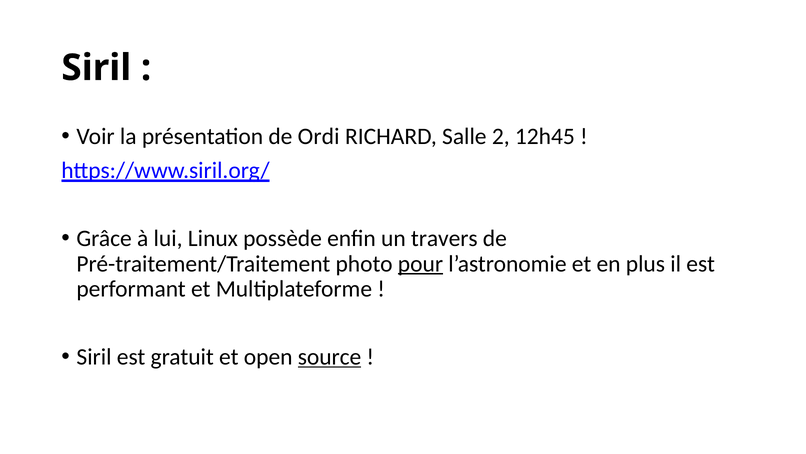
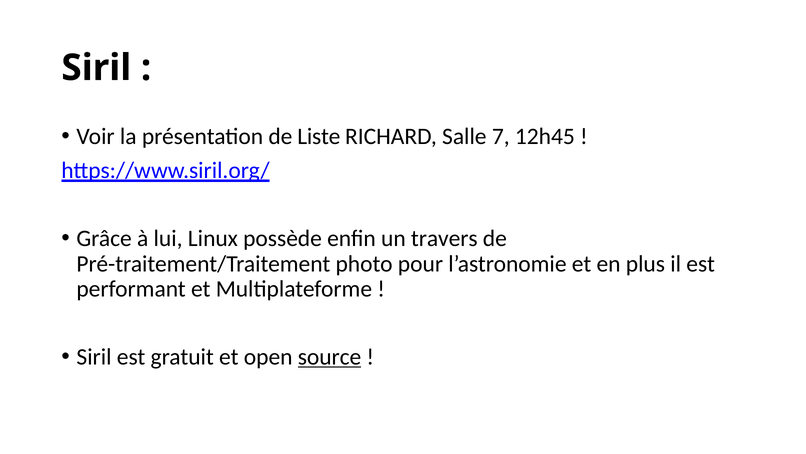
Ordi: Ordi -> Liste (319, 136)
2: 2 -> 7 (501, 136)
pour underline: present -> none (420, 263)
